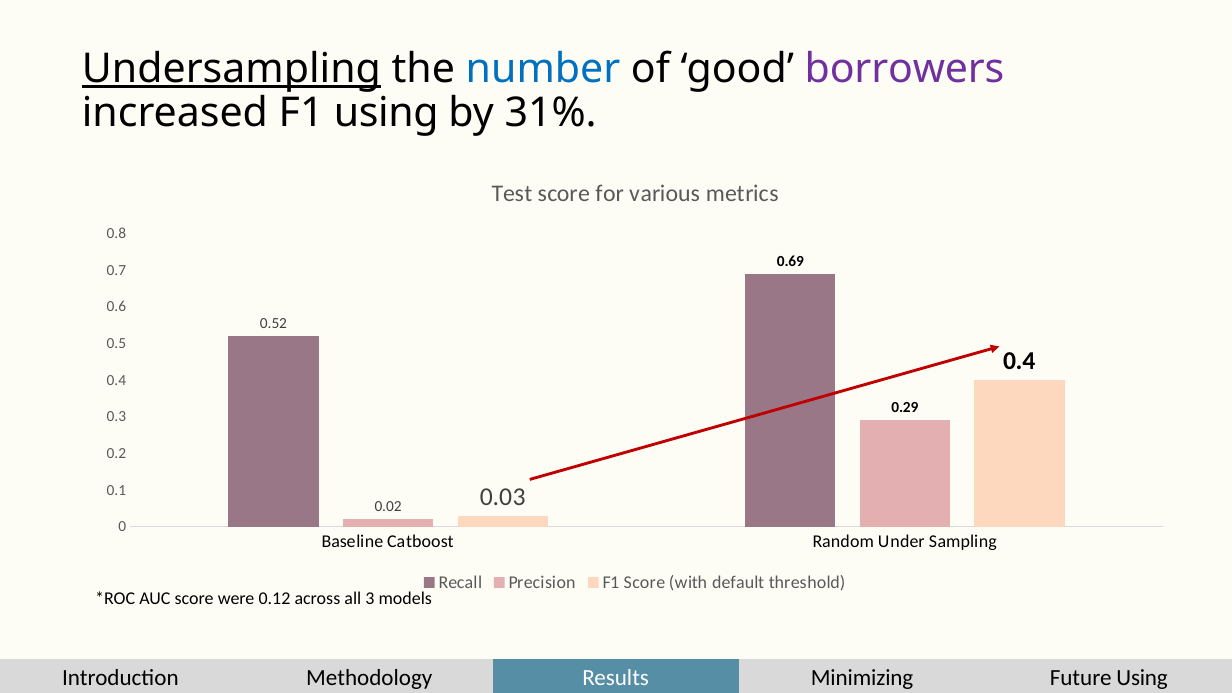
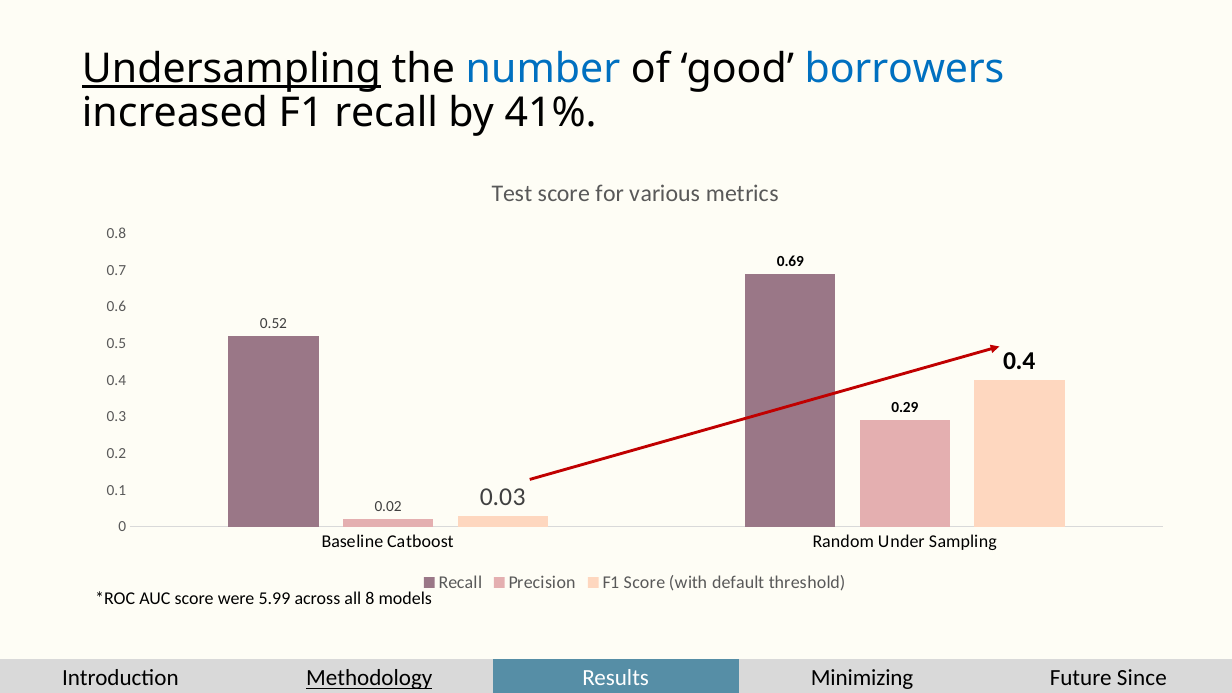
borrowers colour: purple -> blue (905, 69)
F1 using: using -> recall (386, 113)
31%: 31% -> 41% (551, 113)
0.12: 0.12 -> 5.99 (274, 598)
3: 3 -> 8 (370, 598)
Methodology underline: none -> present (369, 678)
Future Using: Using -> Since (1142, 678)
